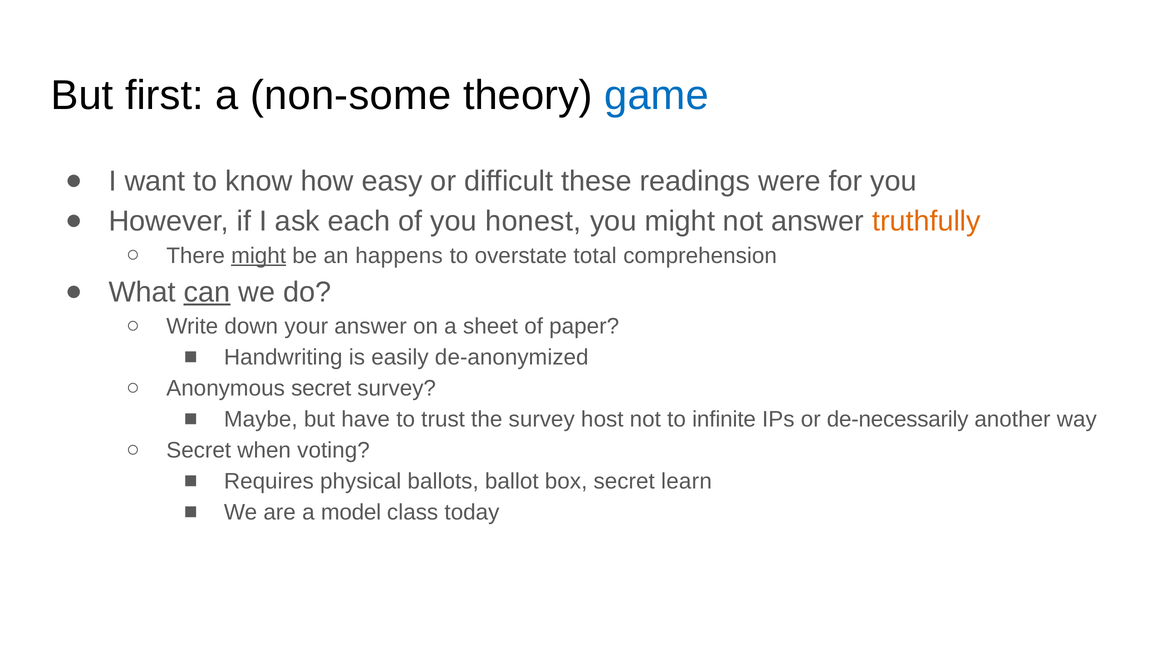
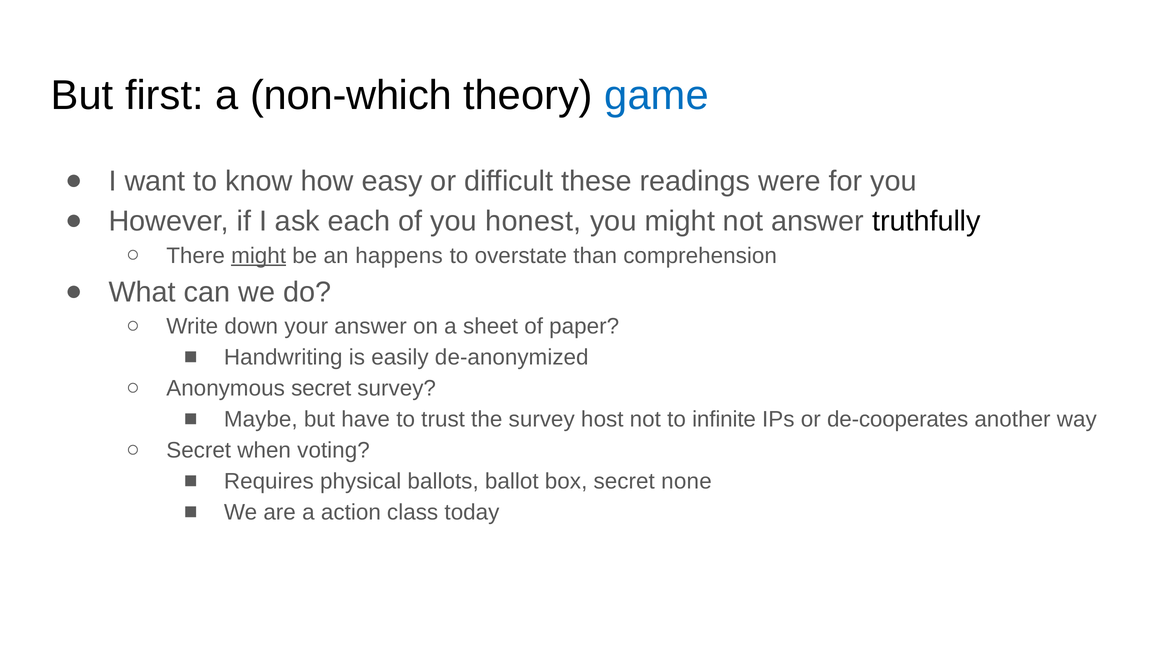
non-some: non-some -> non-which (351, 96)
truthfully colour: orange -> black (926, 221)
total: total -> than (595, 256)
can underline: present -> none (207, 292)
de-necessarily: de-necessarily -> de-cooperates (898, 420)
learn: learn -> none (686, 482)
model: model -> action (351, 513)
